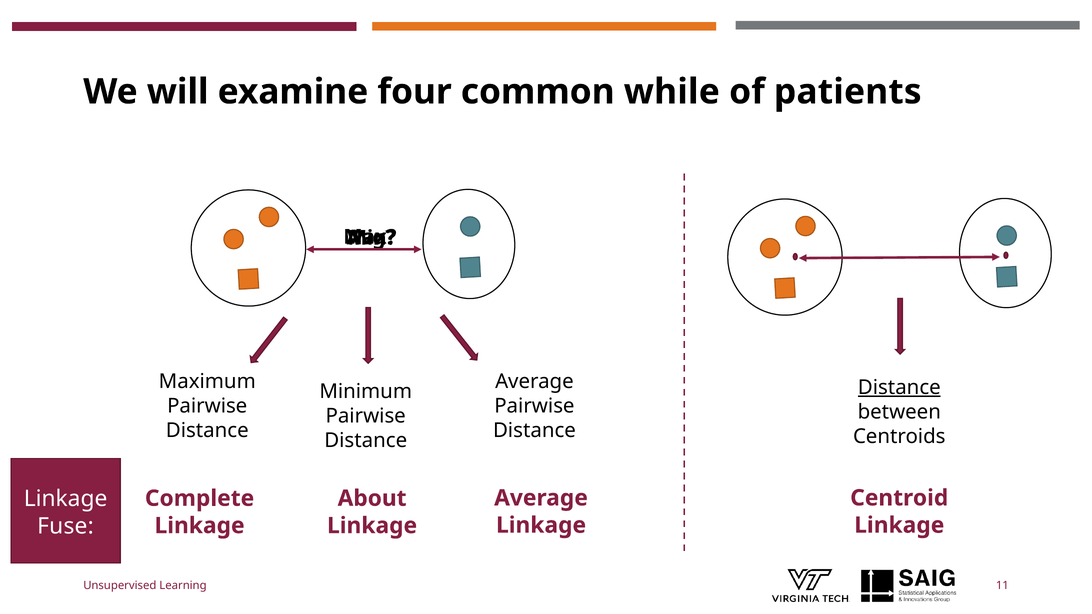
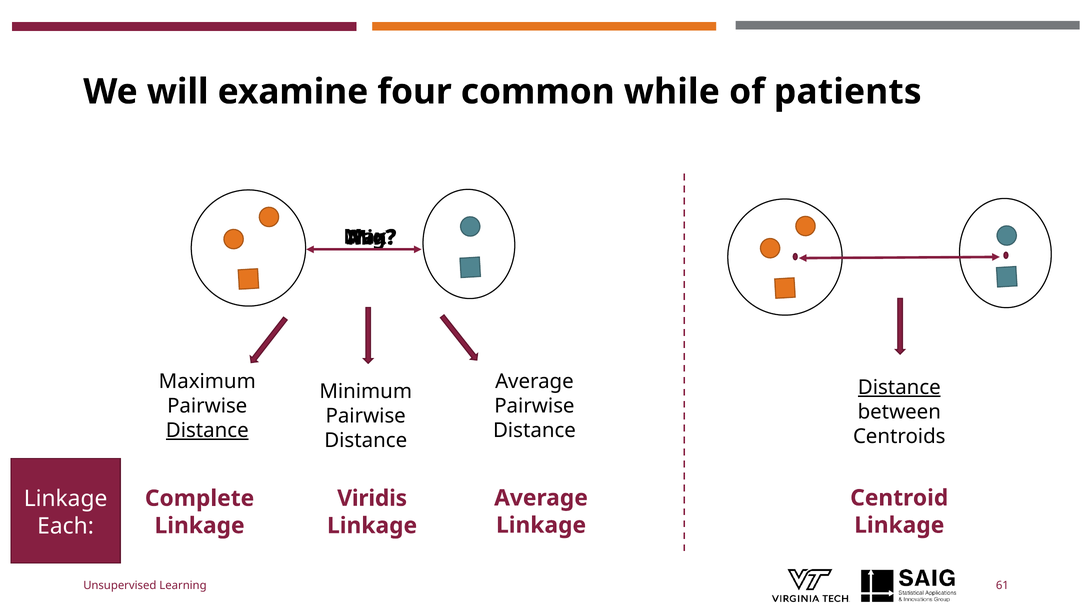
Distance underline: none -> present (207, 431)
About: About -> Viridis (372, 499)
Fuse: Fuse -> Each (66, 526)
11: 11 -> 61 (1002, 586)
